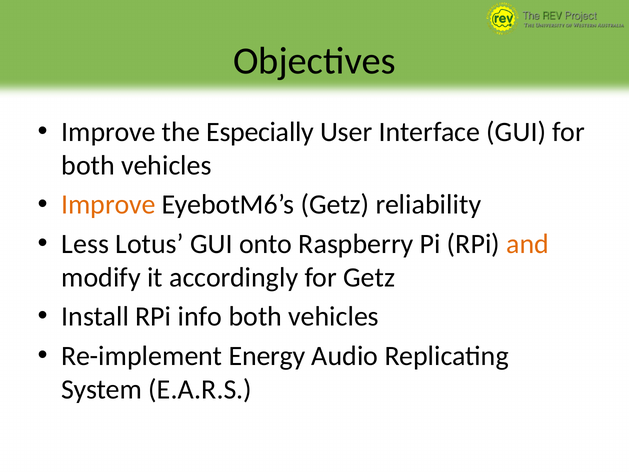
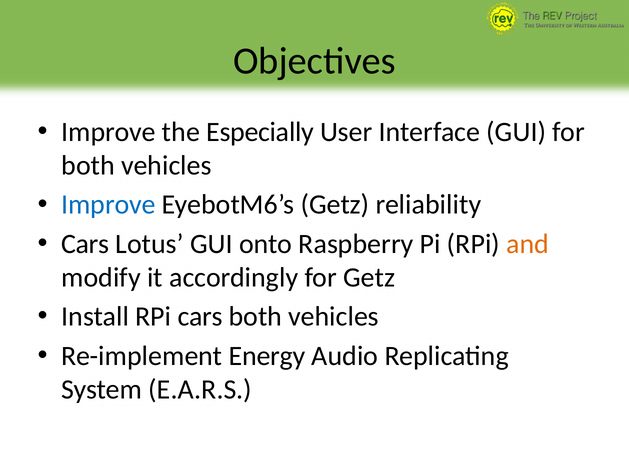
Improve colour: orange -> blue (109, 205)
Less: Less -> Cars (85, 244)
RPi info: info -> cars (200, 317)
